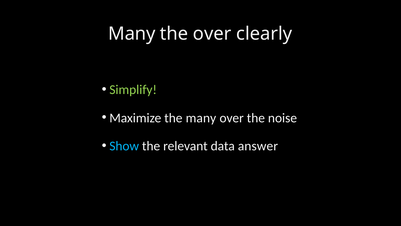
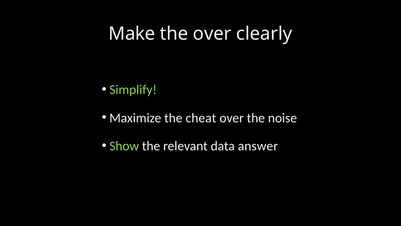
Many: Many -> Make (132, 34)
the many: many -> cheat (201, 118)
Show colour: light blue -> light green (124, 146)
